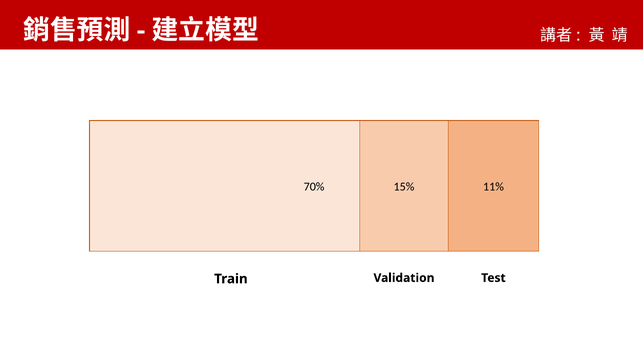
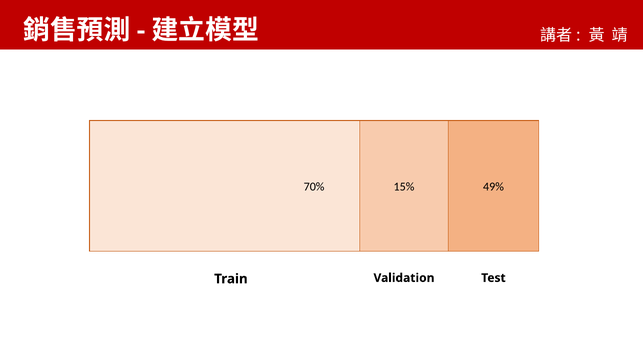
11%: 11% -> 49% (493, 186)
